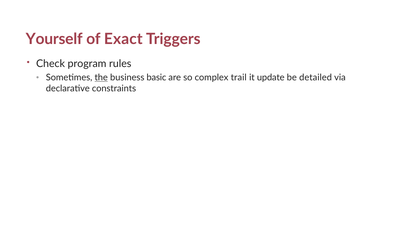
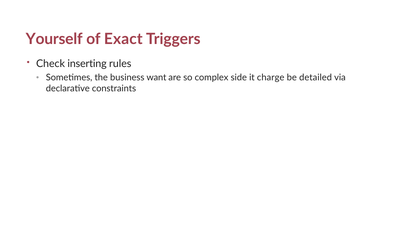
program: program -> inserting (87, 64)
the underline: present -> none (101, 78)
basic: basic -> want (156, 78)
trail: trail -> side (239, 78)
update: update -> charge (271, 78)
